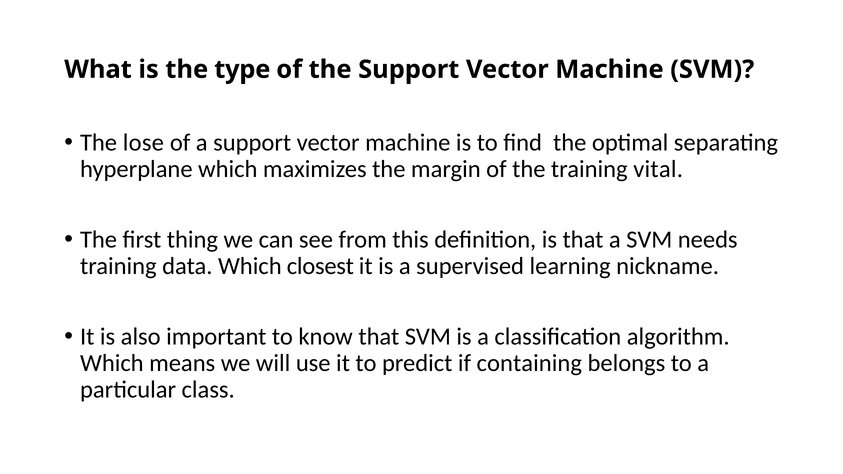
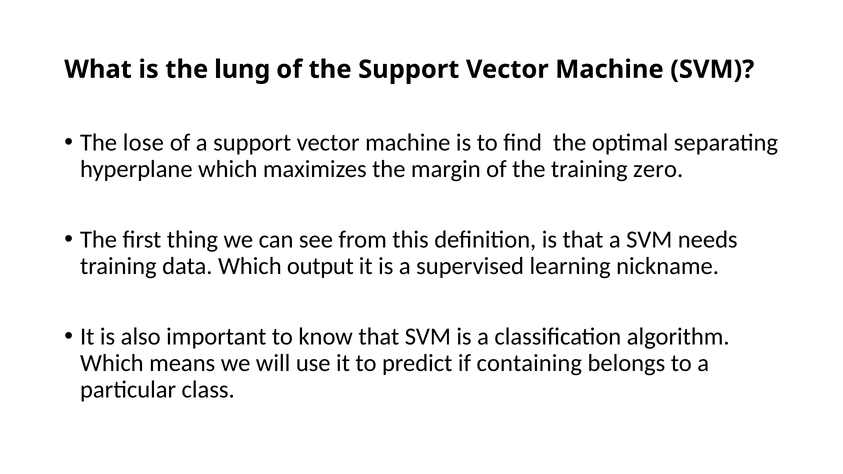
type: type -> lung (242, 69)
vital: vital -> zero (658, 169)
closest: closest -> output (320, 266)
